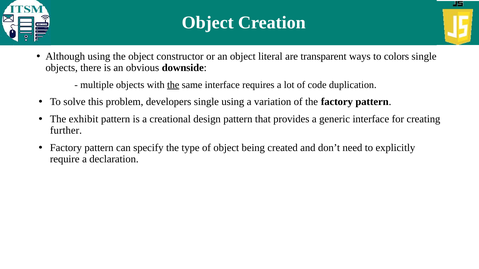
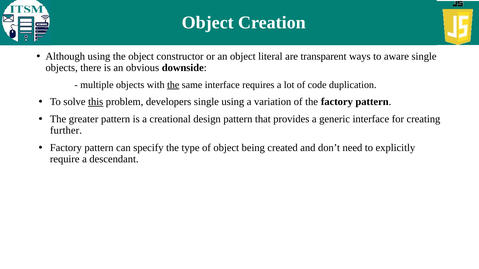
colors: colors -> aware (396, 57)
this underline: none -> present (96, 102)
exhibit: exhibit -> greater (84, 119)
declaration: declaration -> descendant (114, 159)
